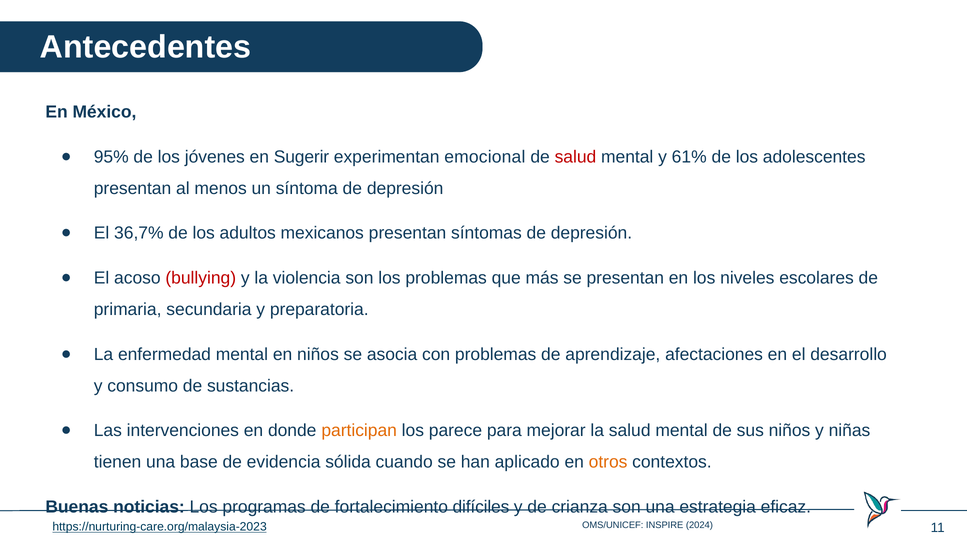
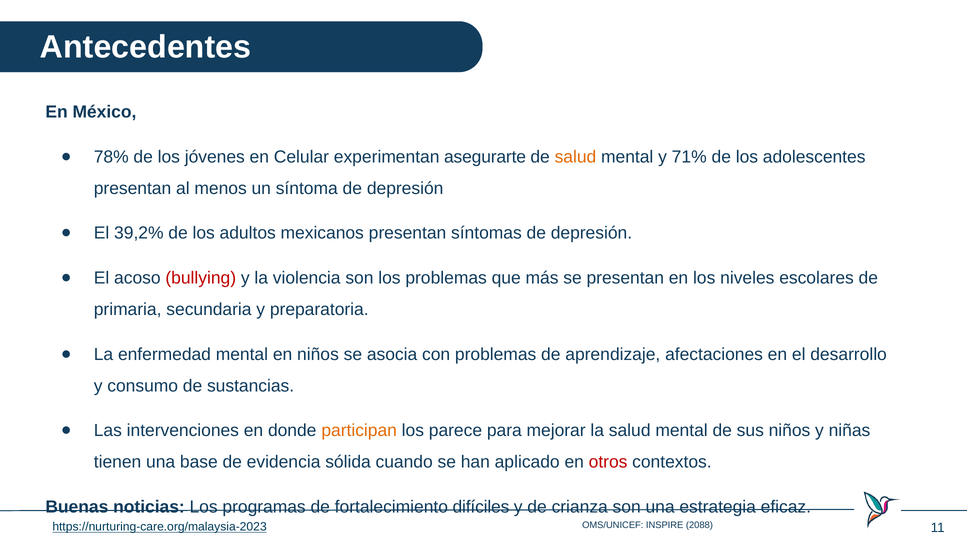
95%: 95% -> 78% (111, 157)
Sugerir: Sugerir -> Celular (301, 157)
emocional: emocional -> asegurarte (485, 157)
salud colour: red -> orange (575, 157)
61%: 61% -> 71% (689, 157)
36,7%: 36,7% -> 39,2% (139, 233)
otros colour: orange -> red (608, 462)
2024: 2024 -> 2088 (699, 525)
